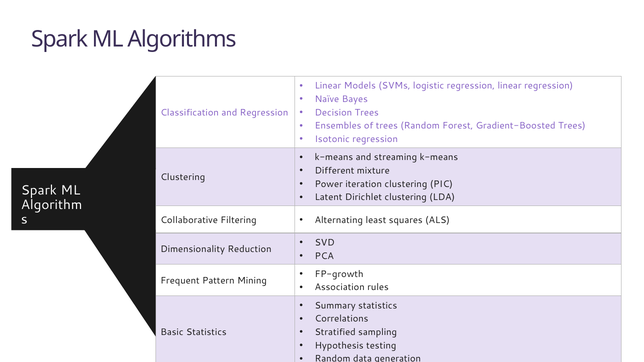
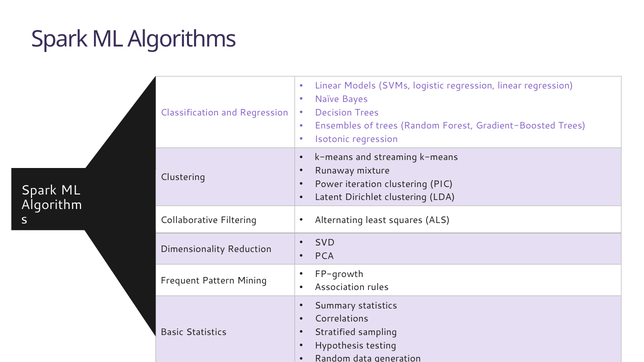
Different: Different -> Runaway (334, 171)
